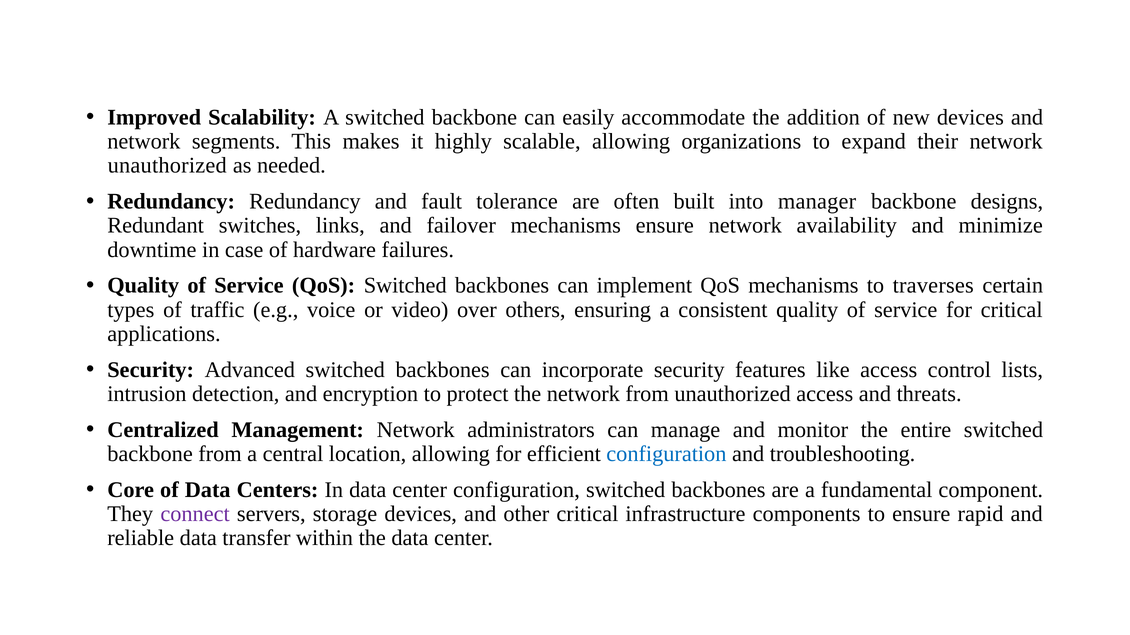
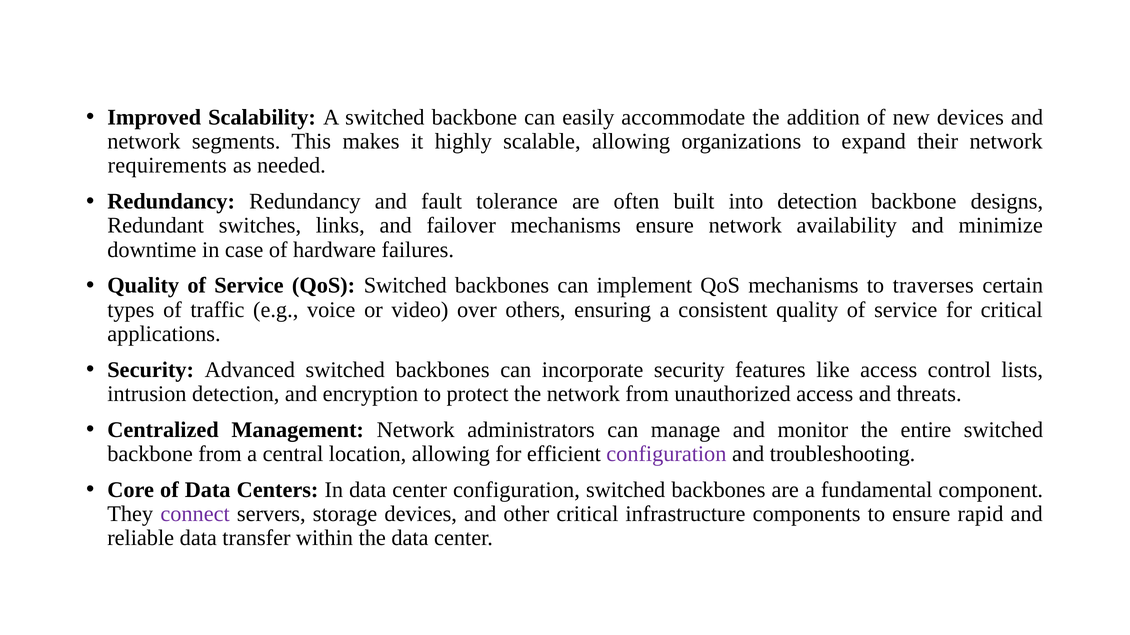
unauthorized: unauthorized -> requirements (167, 166)
into manager: manager -> detection (817, 202)
configuration colour: blue -> purple (666, 454)
